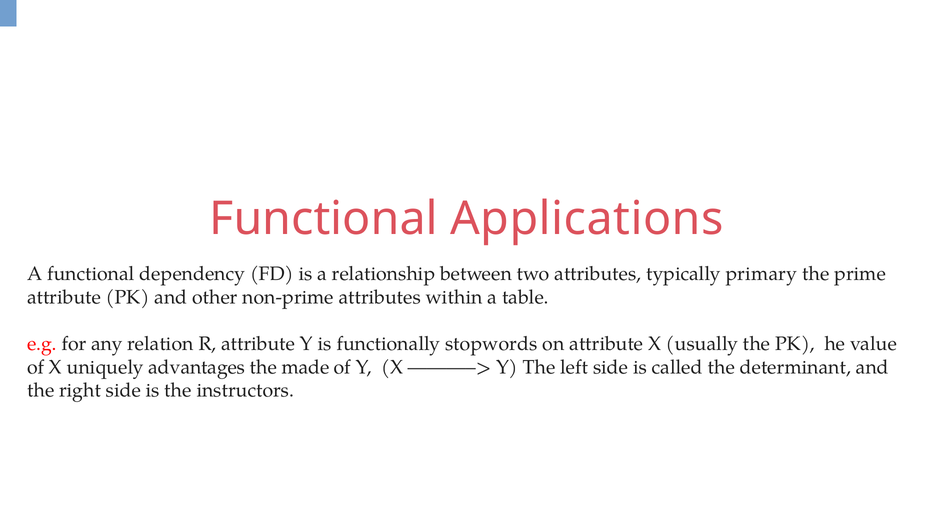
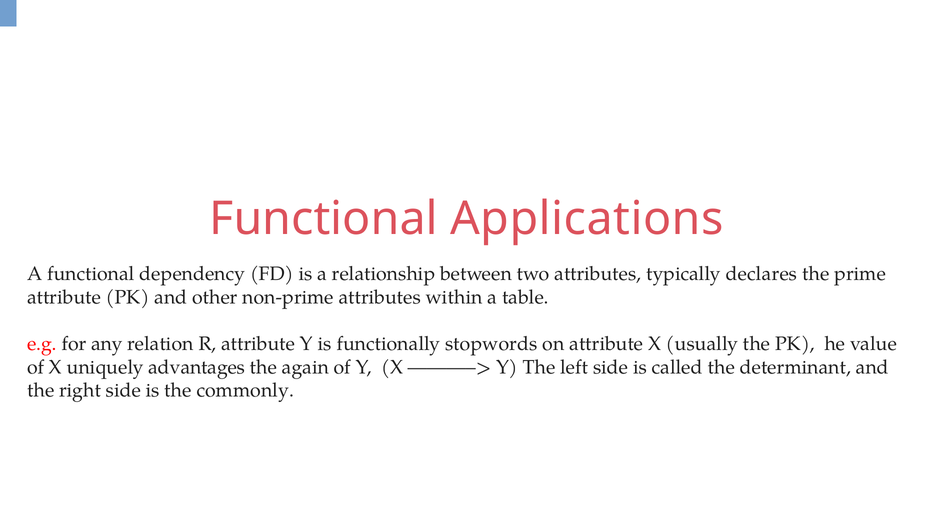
primary: primary -> declares (761, 274)
made: made -> again (305, 367)
instructors: instructors -> commonly (245, 391)
